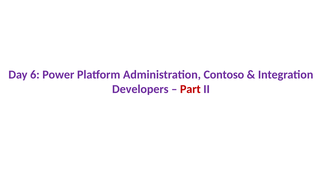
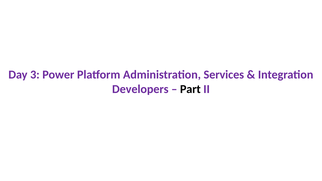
6: 6 -> 3 (35, 75)
Contoso: Contoso -> Services (224, 75)
Part colour: red -> black (190, 89)
